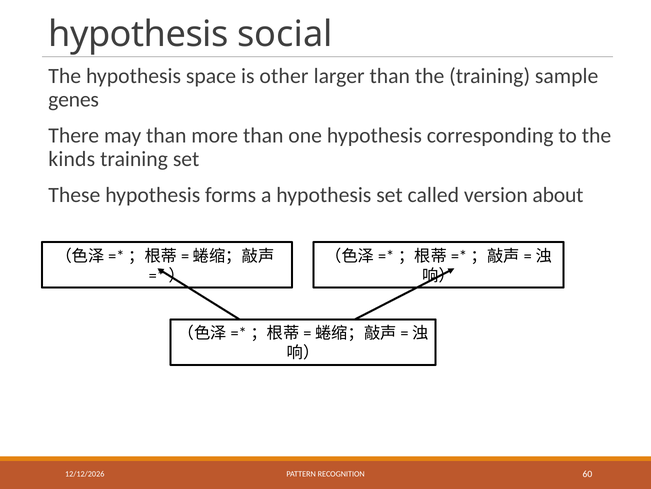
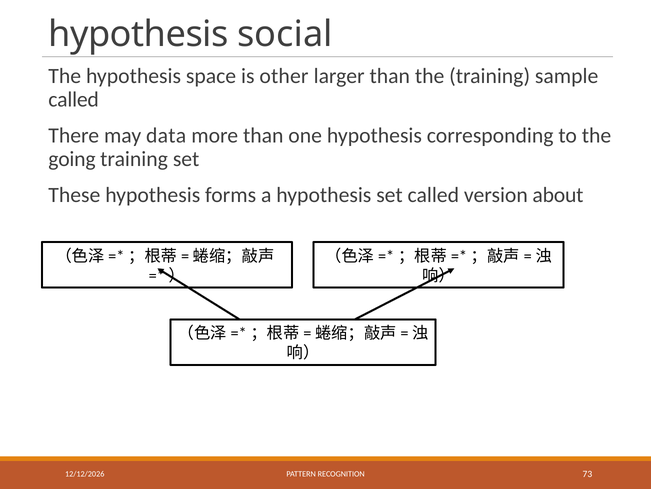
genes: genes -> called (74, 99)
may than: than -> data (166, 135)
kinds: kinds -> going (72, 159)
60: 60 -> 73 (587, 473)
